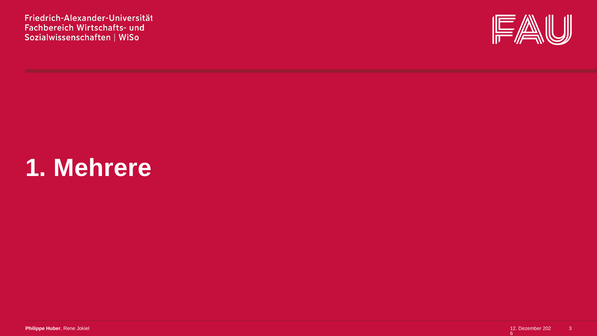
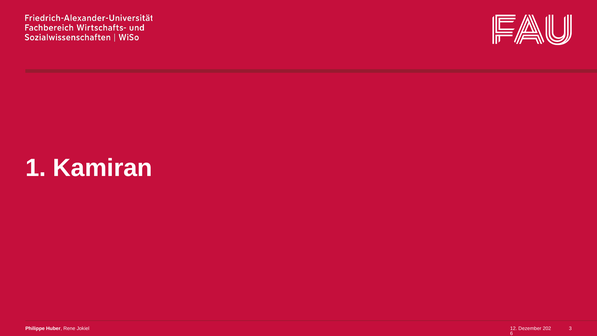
Mehrere: Mehrere -> Kamiran (103, 168)
